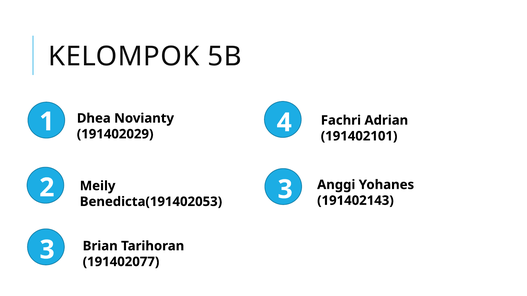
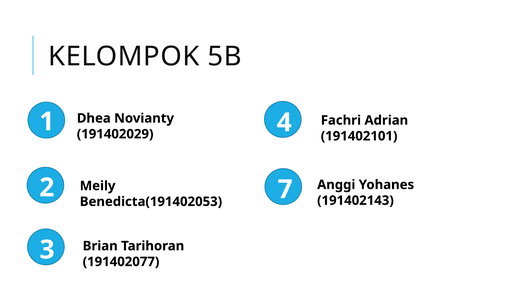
2 3: 3 -> 7 (285, 190)
